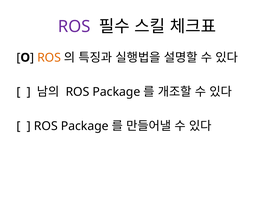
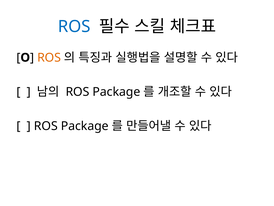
ROS colour: purple -> blue (74, 27)
